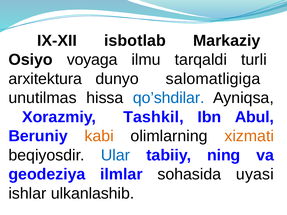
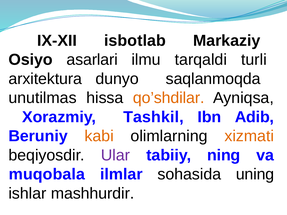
voyaga: voyaga -> asarlari (92, 60)
salomatligiga: salomatligiga -> saqlanmoqda (213, 79)
qo’shdilar colour: blue -> orange (169, 98)
Abul: Abul -> Adib (254, 117)
Ular colour: blue -> purple (115, 155)
geodeziya: geodeziya -> muqobala (47, 175)
uyasi: uyasi -> uning (255, 175)
ulkanlashib: ulkanlashib -> mashhurdir (93, 194)
